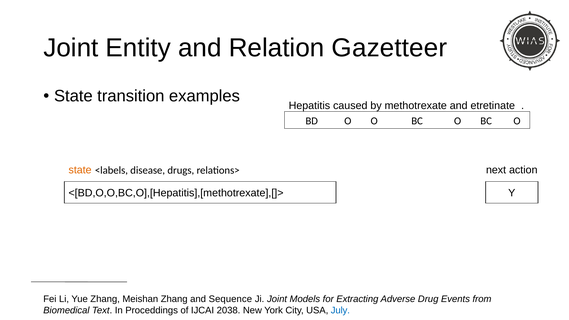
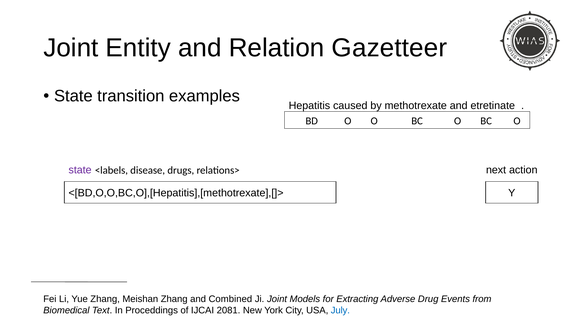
state colour: orange -> purple (80, 170)
Sequence: Sequence -> Combined (230, 299)
2038: 2038 -> 2081 (229, 310)
